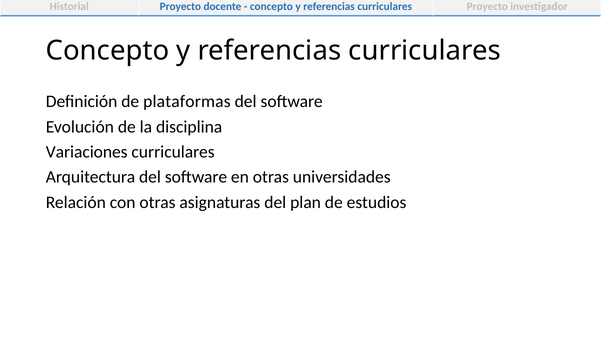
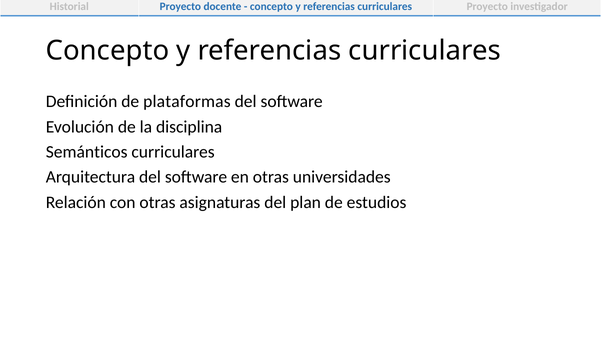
Variaciones: Variaciones -> Semánticos (87, 152)
